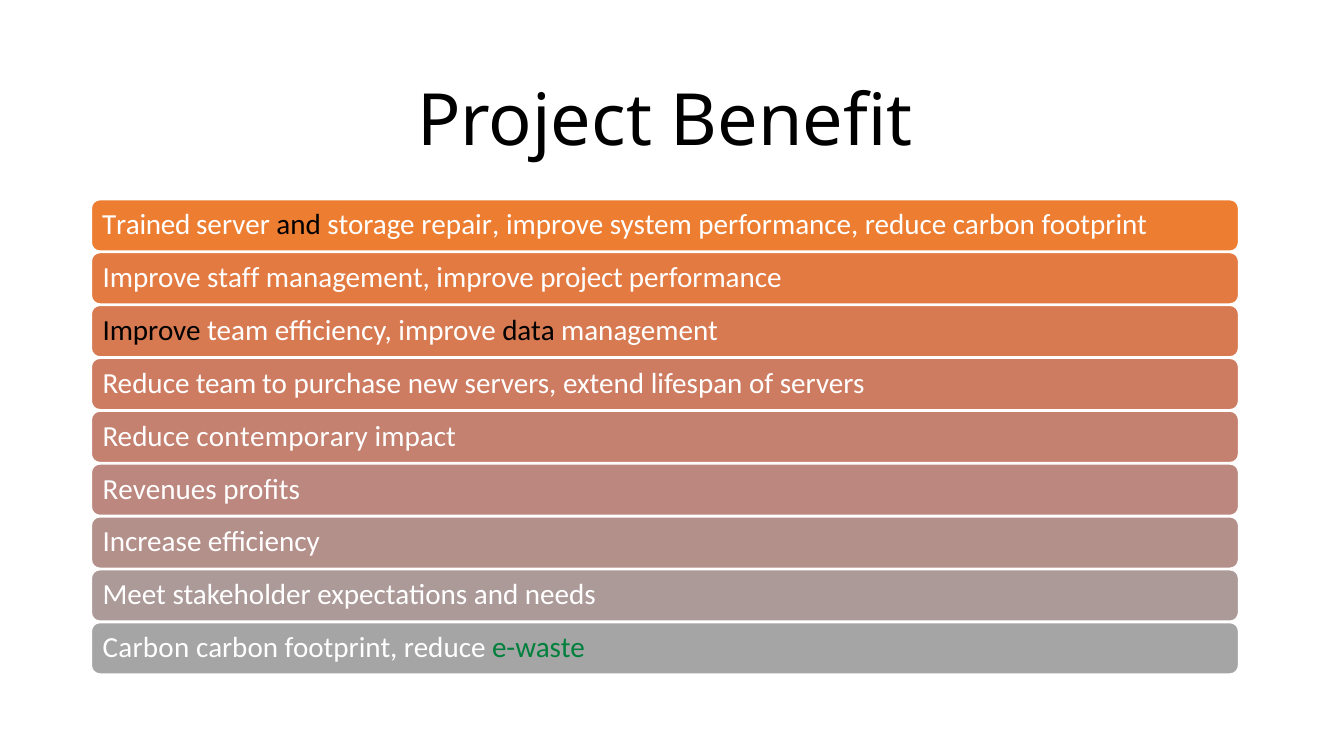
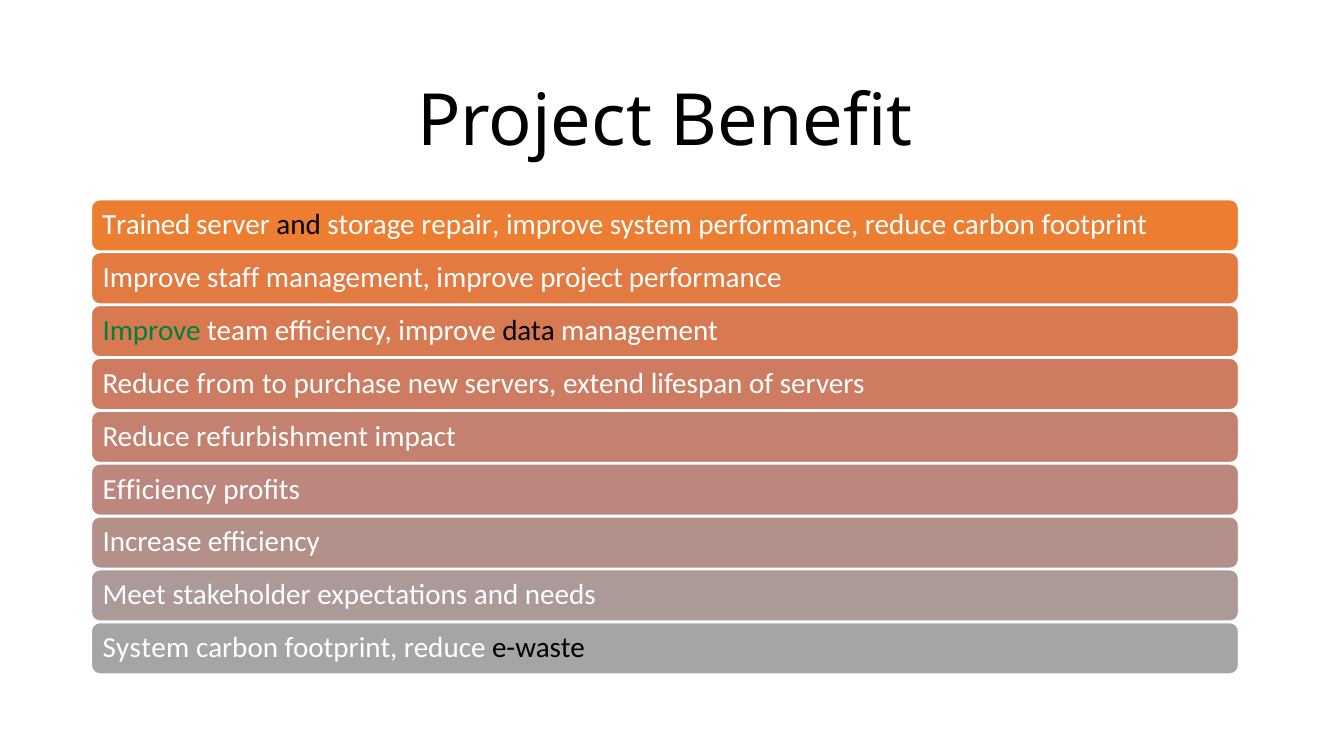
Improve colour: black -> green (152, 331)
Reduce team: team -> from (226, 384)
contemporary: contemporary -> refurbishment (282, 437)
Revenues: Revenues -> Efficiency (160, 490)
Carbon: Carbon -> System (146, 648)
e-waste colour: green -> black (539, 648)
